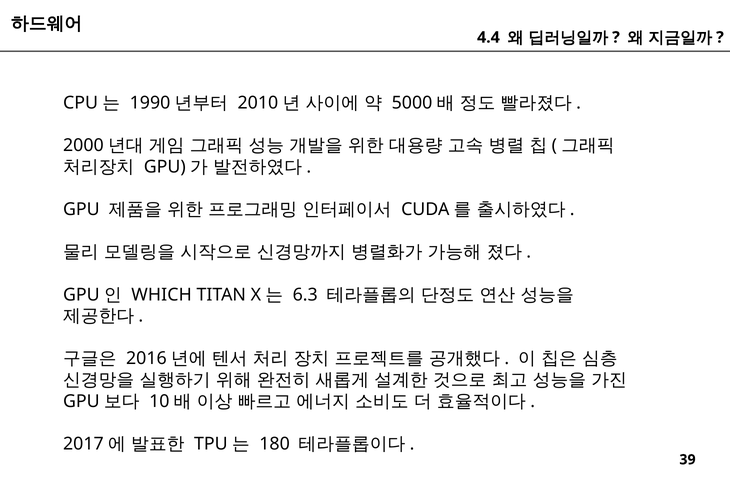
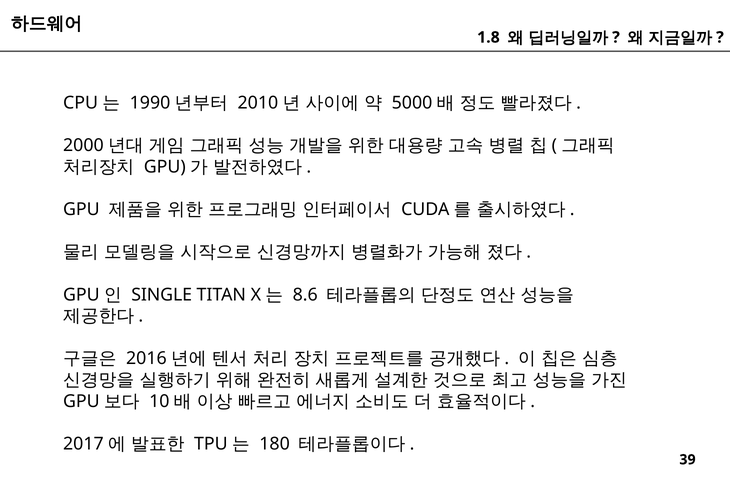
4.4: 4.4 -> 1.8 (488, 37)
WHICH: WHICH -> SINGLE (162, 295)
6.3: 6.3 -> 8.6 (305, 295)
